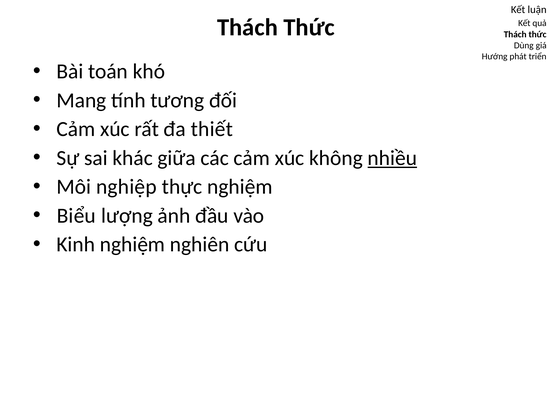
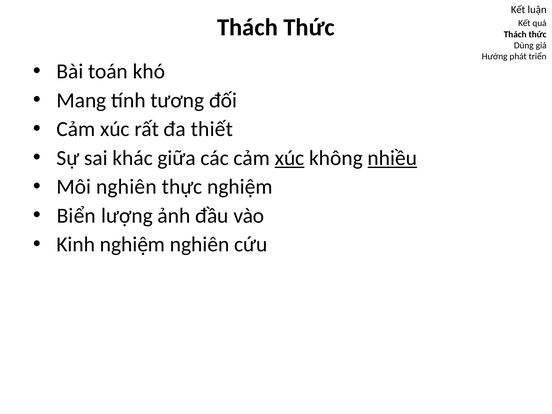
xúc underline: none -> present (290, 158)
Môi nghiệp: nghiệp -> nghiên (126, 187)
Biểu: Biểu -> Biển (76, 216)
